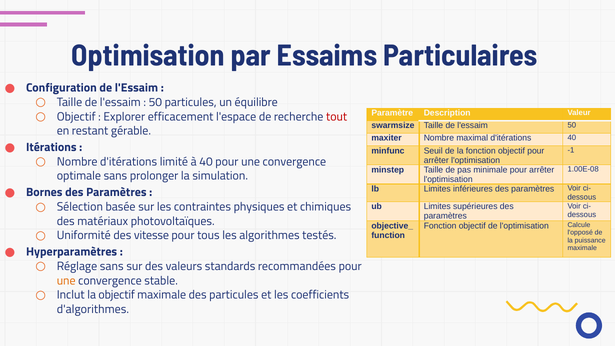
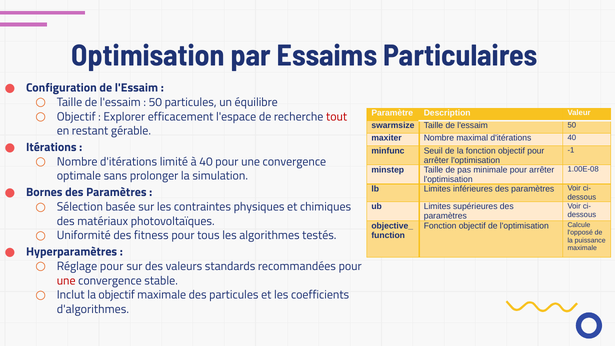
vitesse: vitesse -> fitness (151, 235)
Réglage sans: sans -> pour (112, 266)
une colour: orange -> red (66, 281)
